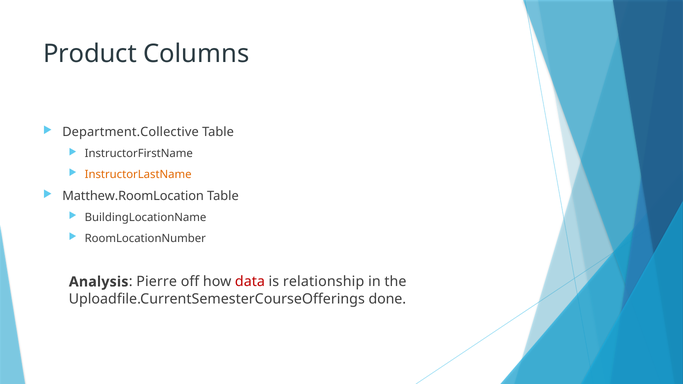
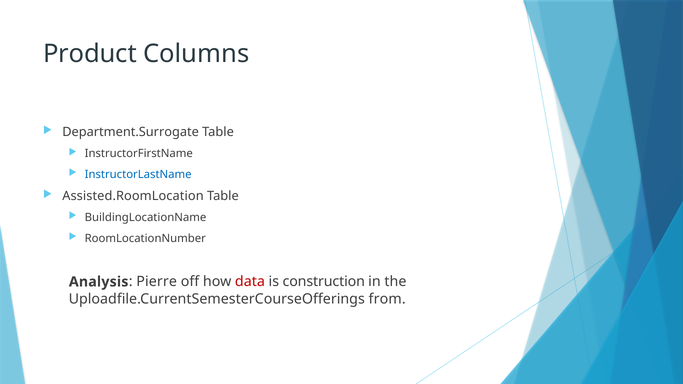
Department.Collective: Department.Collective -> Department.Surrogate (131, 132)
InstructorLastName colour: orange -> blue (138, 174)
Matthew.RoomLocation: Matthew.RoomLocation -> Assisted.RoomLocation (133, 196)
relationship: relationship -> construction (324, 282)
done: done -> from (387, 299)
